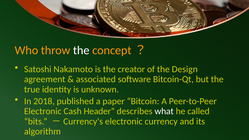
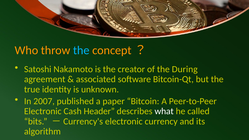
the colour: white -> light blue (81, 50)
Design: Design -> During (185, 69)
2018: 2018 -> 2007 (44, 101)
